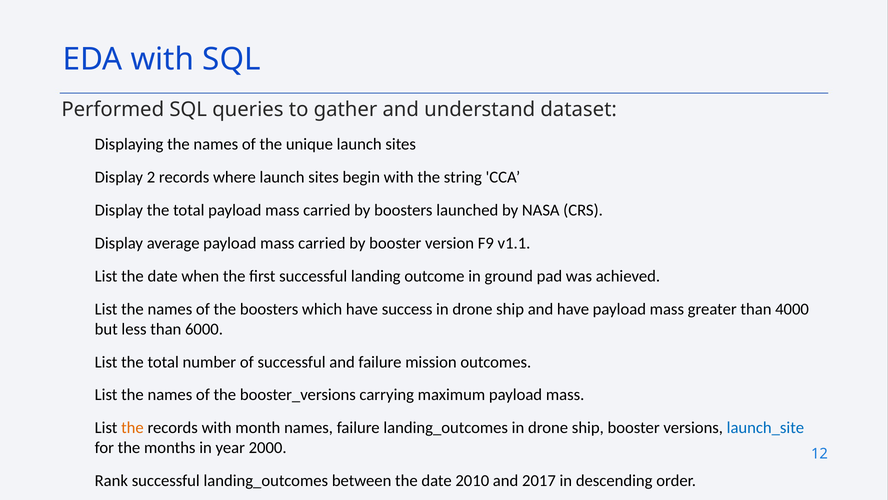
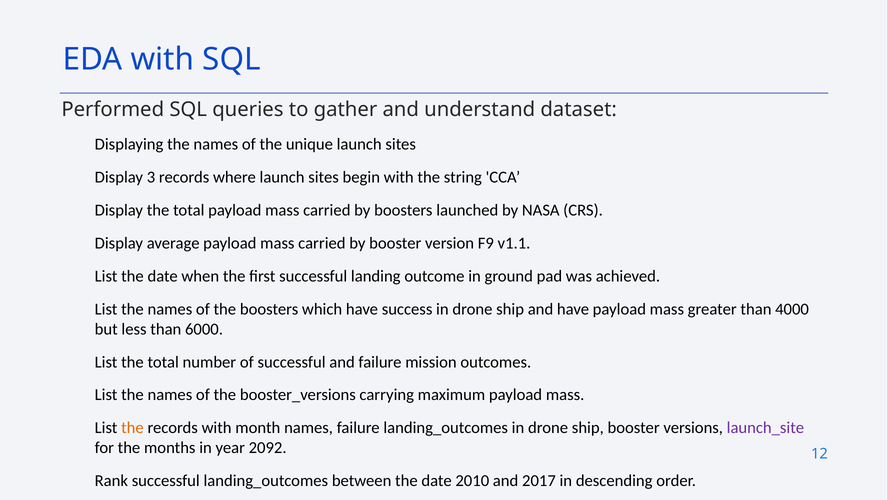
2: 2 -> 3 (151, 177)
launch_site colour: blue -> purple (765, 428)
2000: 2000 -> 2092 (268, 447)
